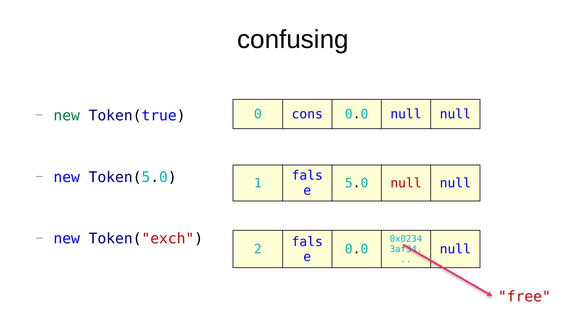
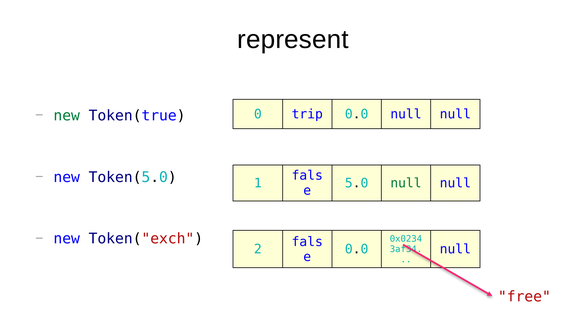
confusing: confusing -> represent (293, 40)
cons: cons -> trip (307, 114)
null colour: red -> green (406, 183)
